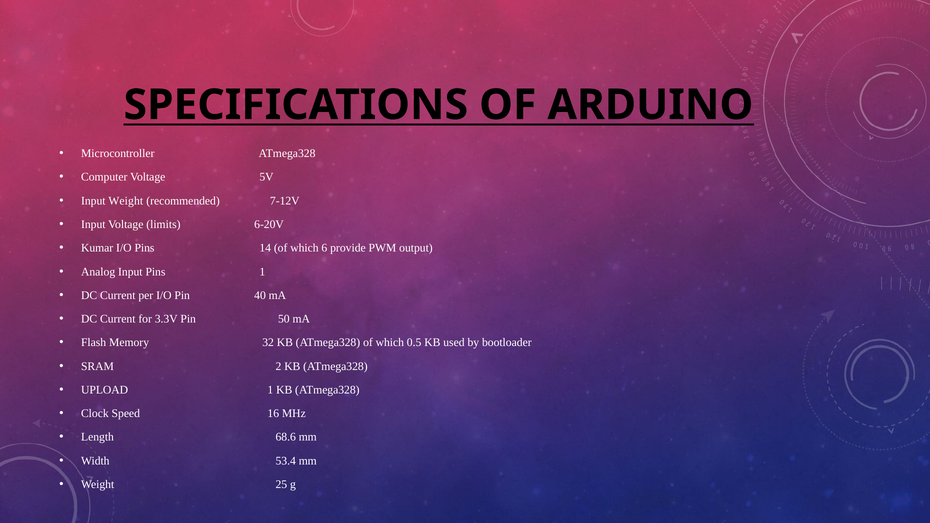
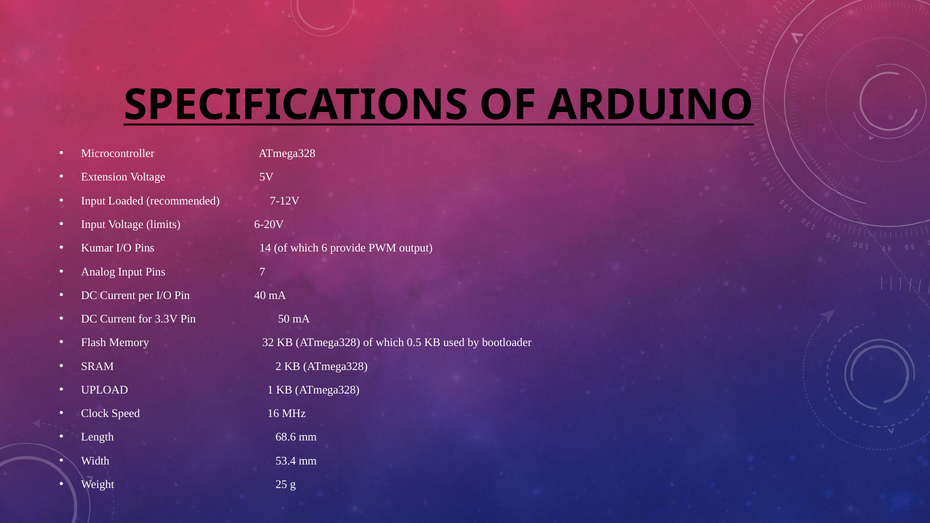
Computer: Computer -> Extension (104, 177)
Input Weight: Weight -> Loaded (126, 201)
Pins 1: 1 -> 7 (262, 272)
